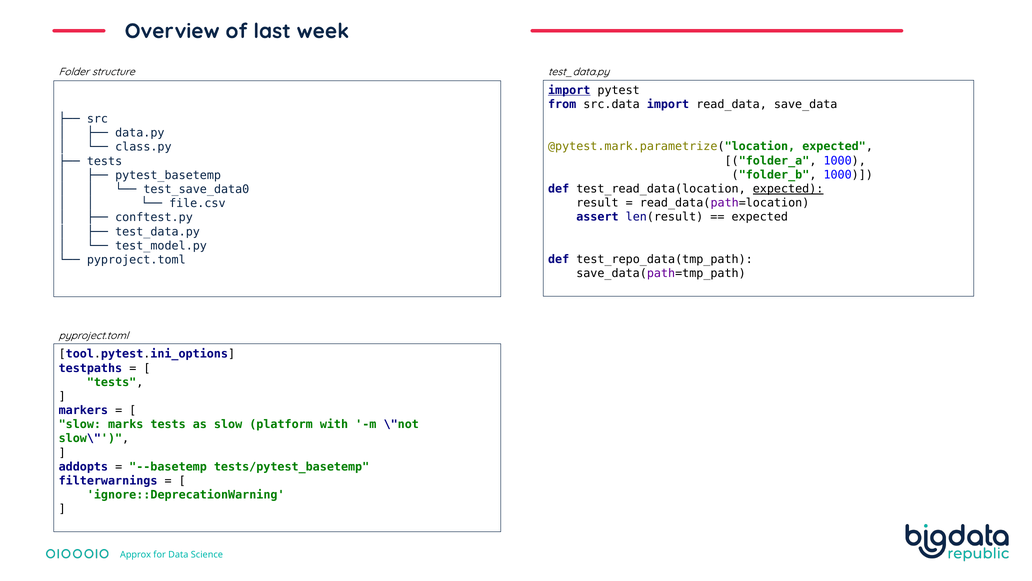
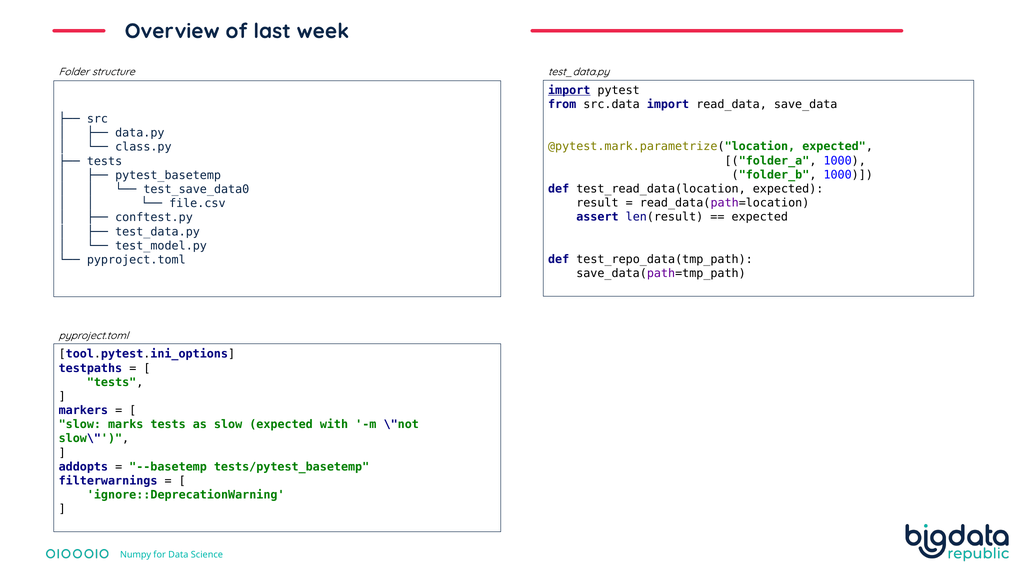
expected underline: present -> none (788, 189)
slow platform: platform -> expected (281, 424)
Approx: Approx -> Numpy (136, 554)
